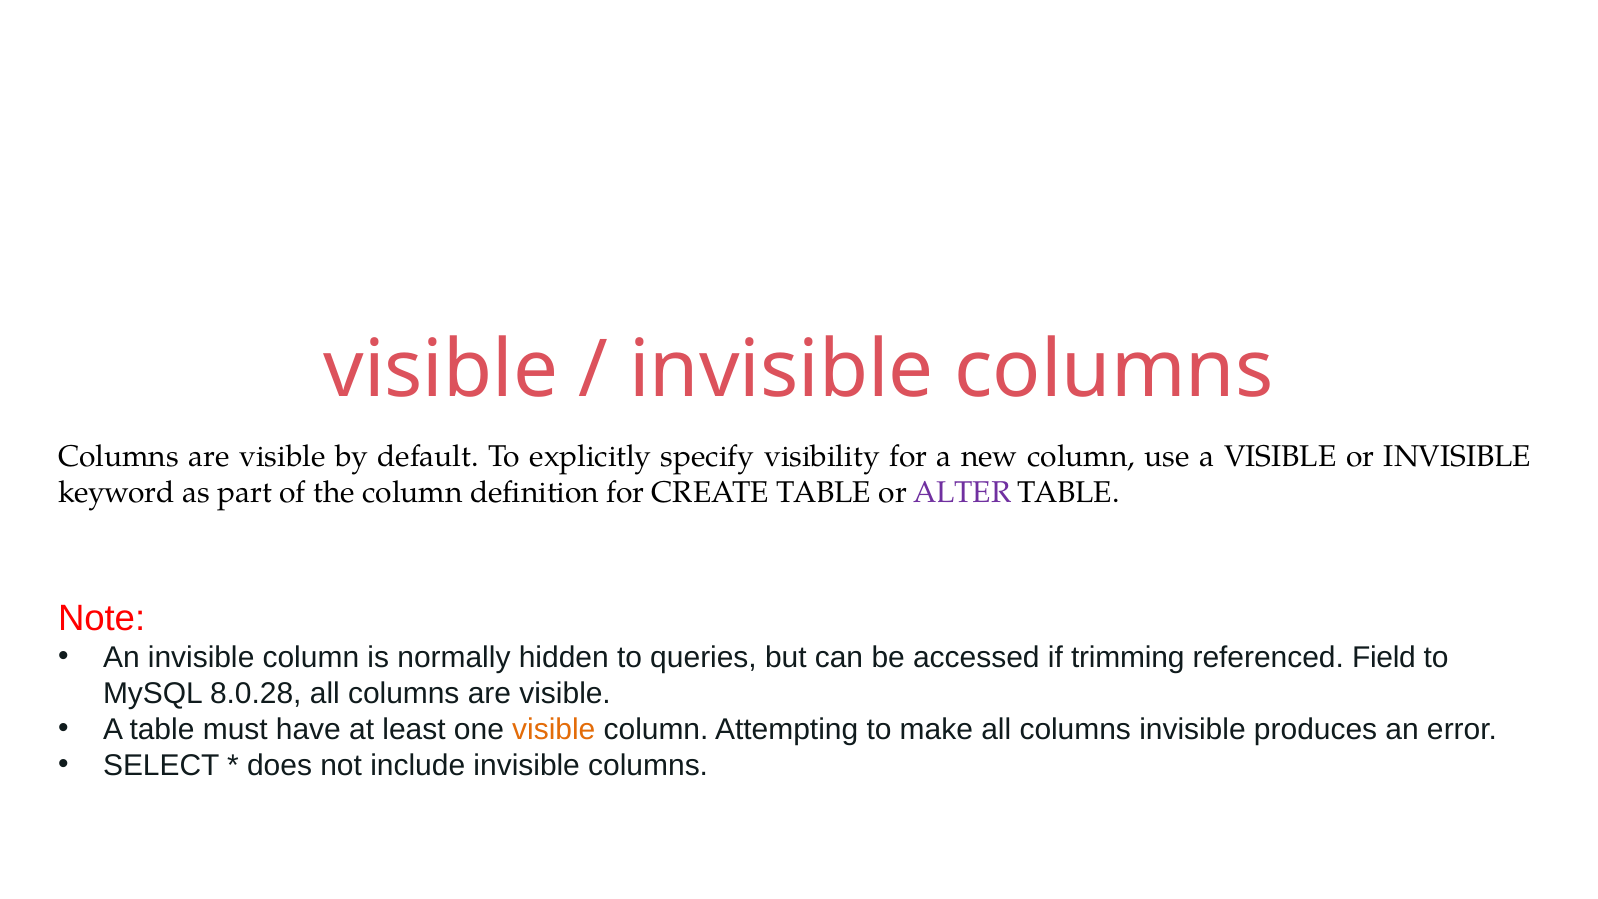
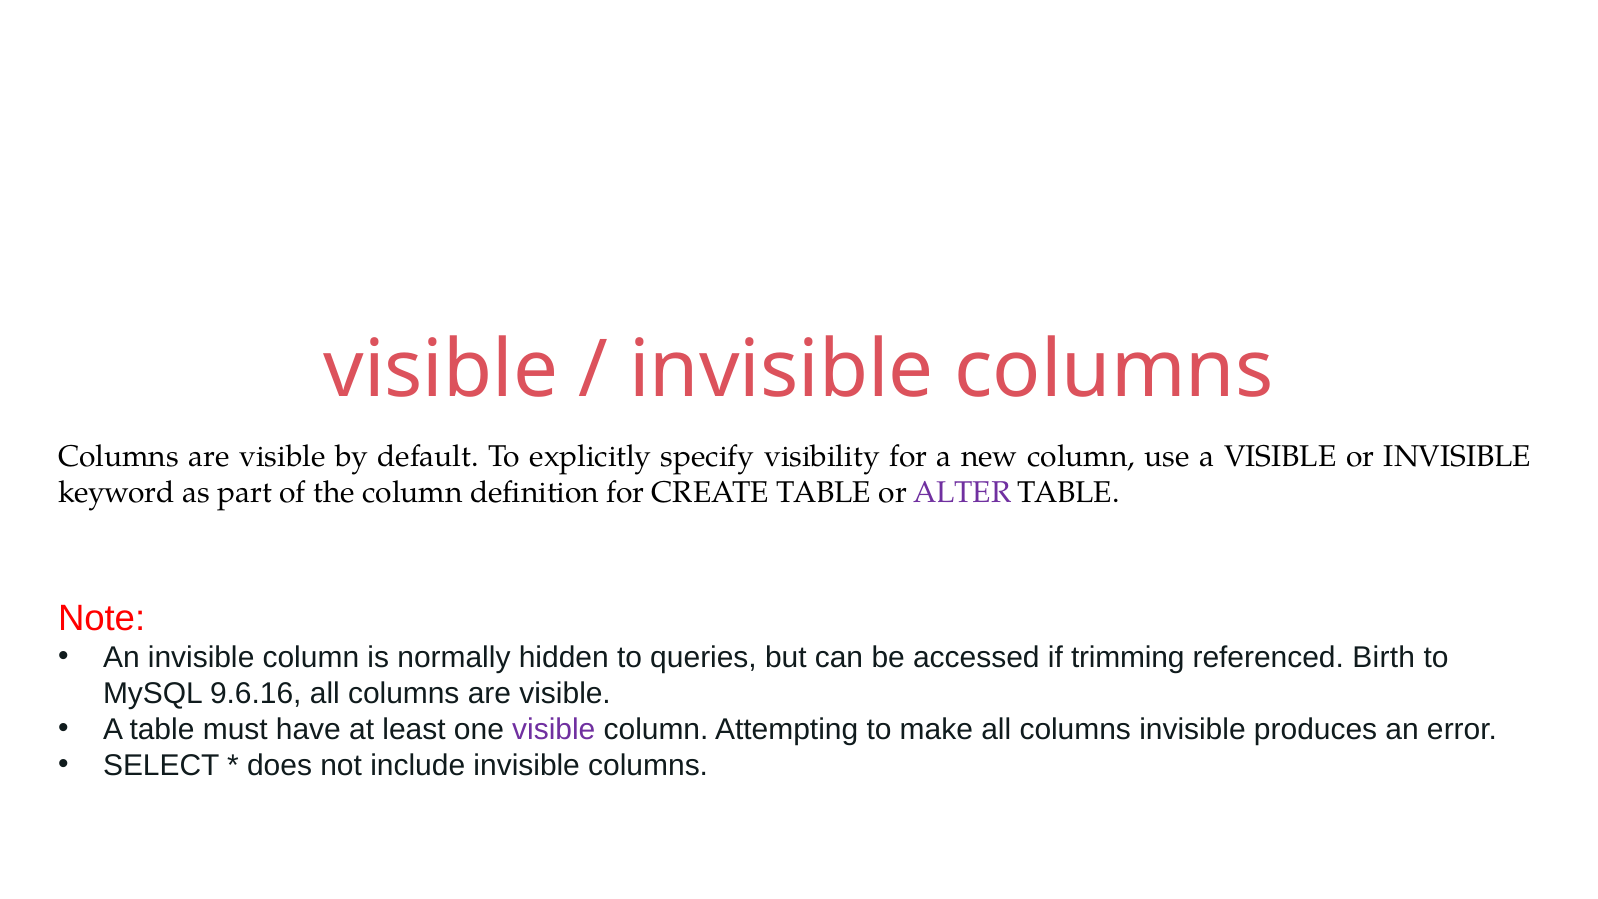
Field: Field -> Birth (1384, 657)
8.0.28: 8.0.28 -> 9.6.16 (256, 693)
visible colour: orange -> purple (554, 729)
